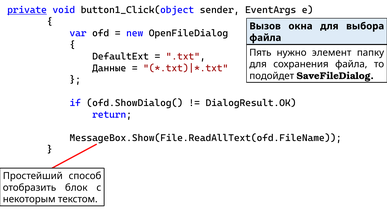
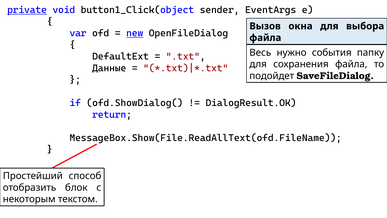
new underline: none -> present (135, 33)
Пять: Пять -> Весь (260, 52)
элемент: элемент -> события (332, 52)
